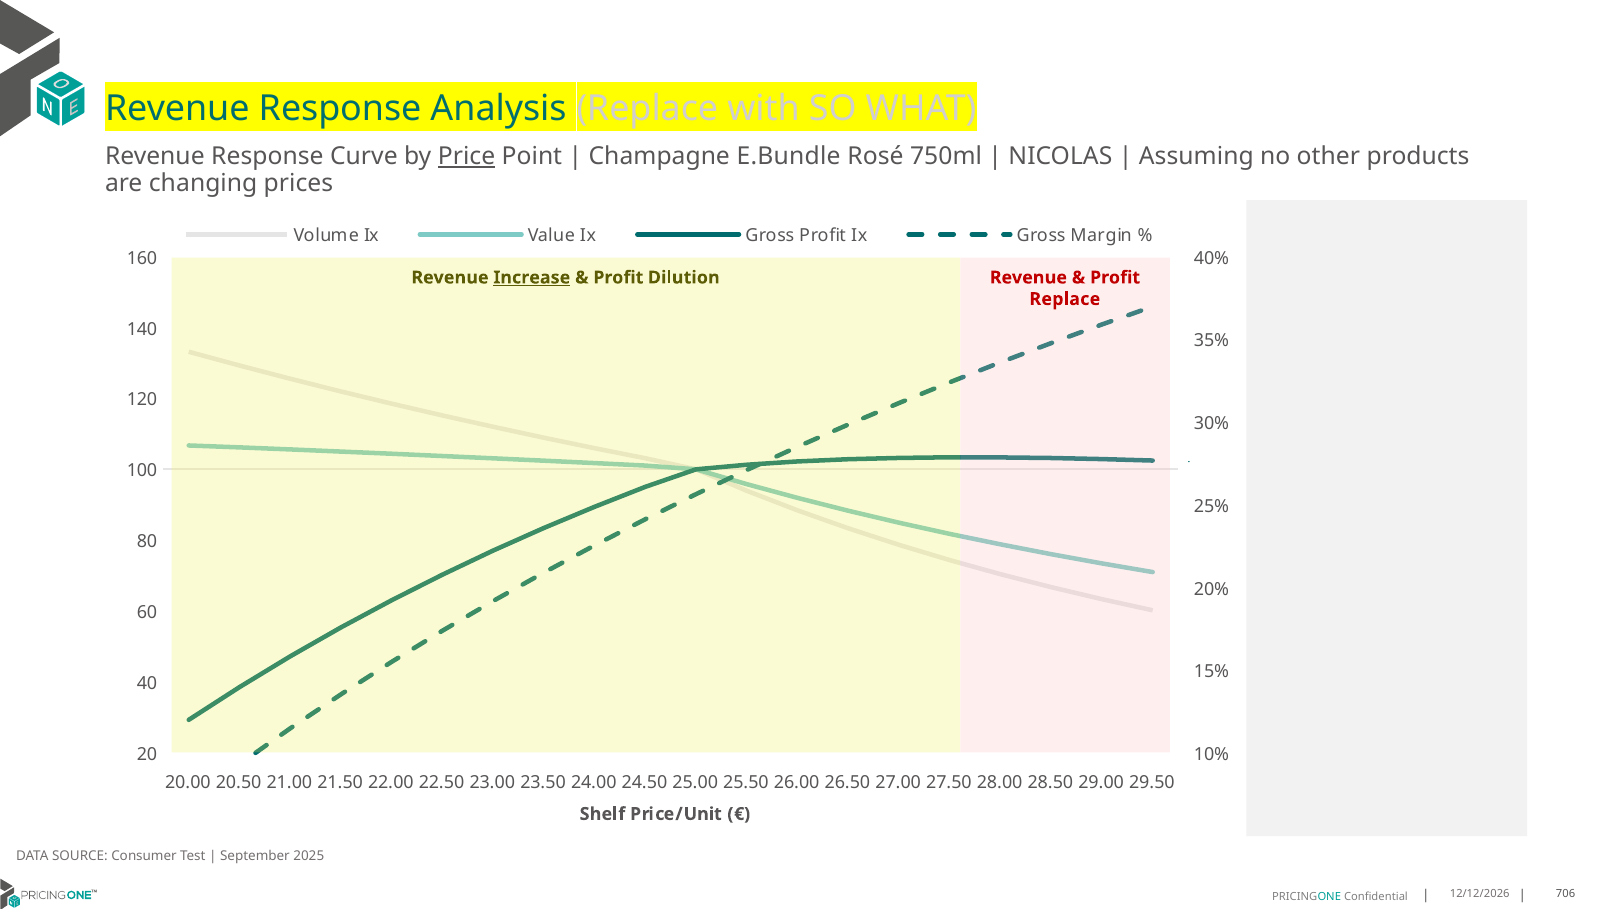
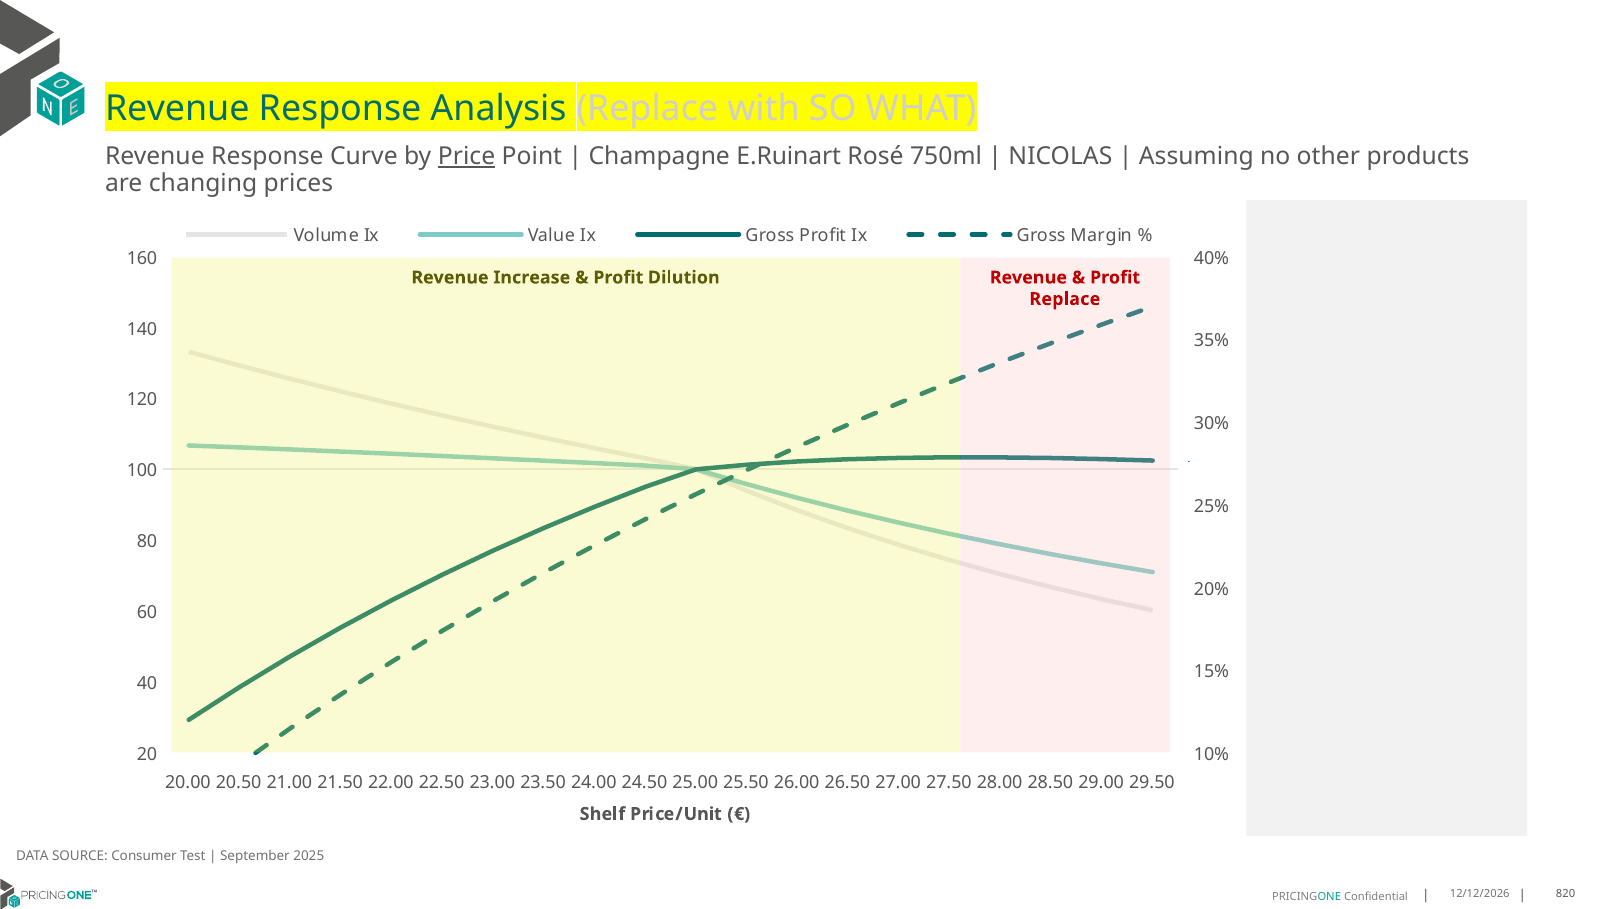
E.Bundle: E.Bundle -> E.Ruinart (789, 156)
Increase underline: present -> none (532, 277)
706: 706 -> 820 (1566, 893)
